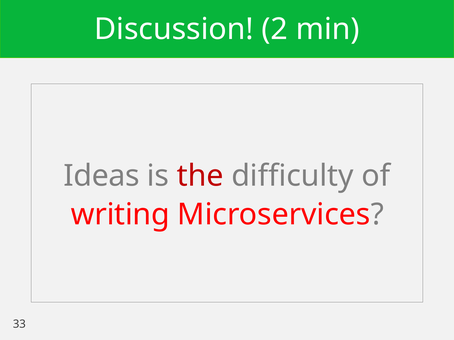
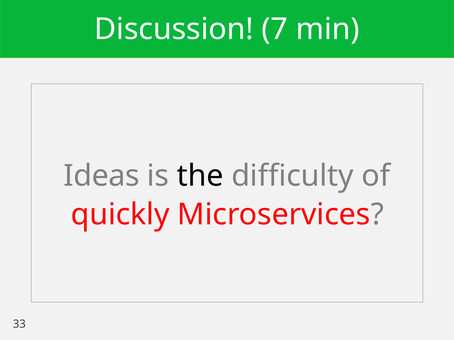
2: 2 -> 7 (275, 29)
the colour: red -> black (200, 176)
writing: writing -> quickly (120, 215)
